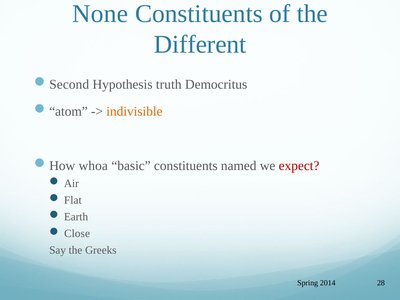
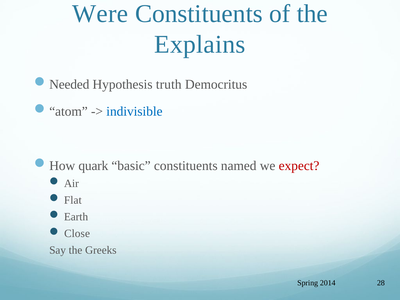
None: None -> Were (100, 14)
Different: Different -> Explains (200, 44)
Second: Second -> Needed (69, 84)
indivisible colour: orange -> blue (134, 111)
whoa: whoa -> quark (93, 166)
